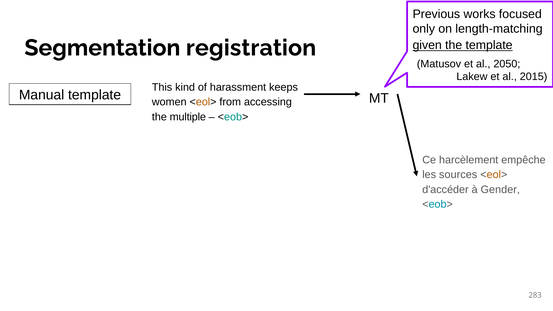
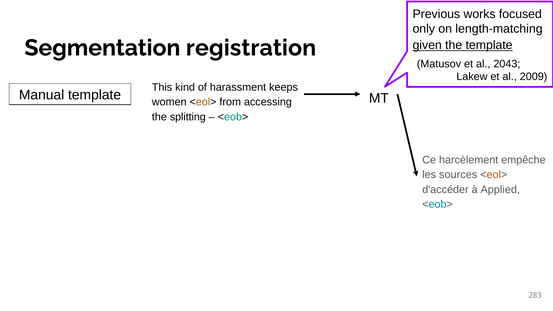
2050: 2050 -> 2043 (507, 64)
2015: 2015 -> 2009 (534, 77)
multiple: multiple -> splitting (188, 117)
Gender: Gender -> Applied (500, 190)
